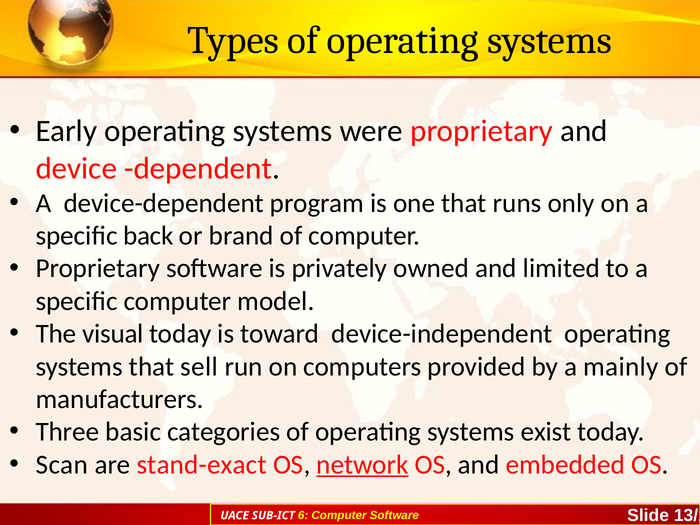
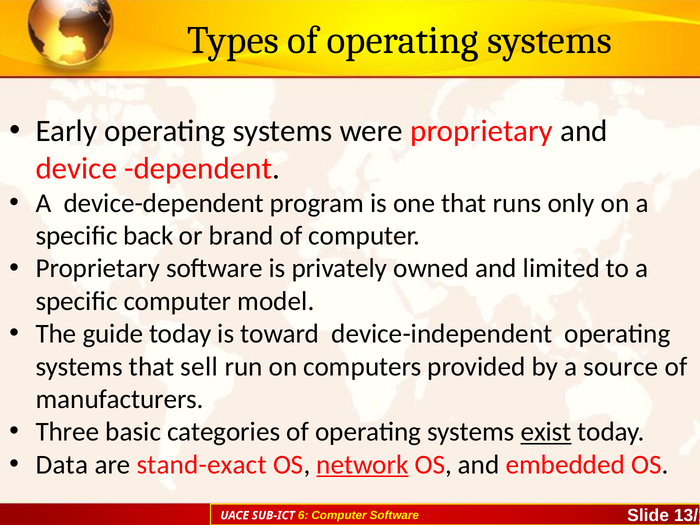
visual: visual -> guide (113, 334)
mainly: mainly -> source (621, 367)
exist underline: none -> present (546, 432)
Scan: Scan -> Data (62, 465)
